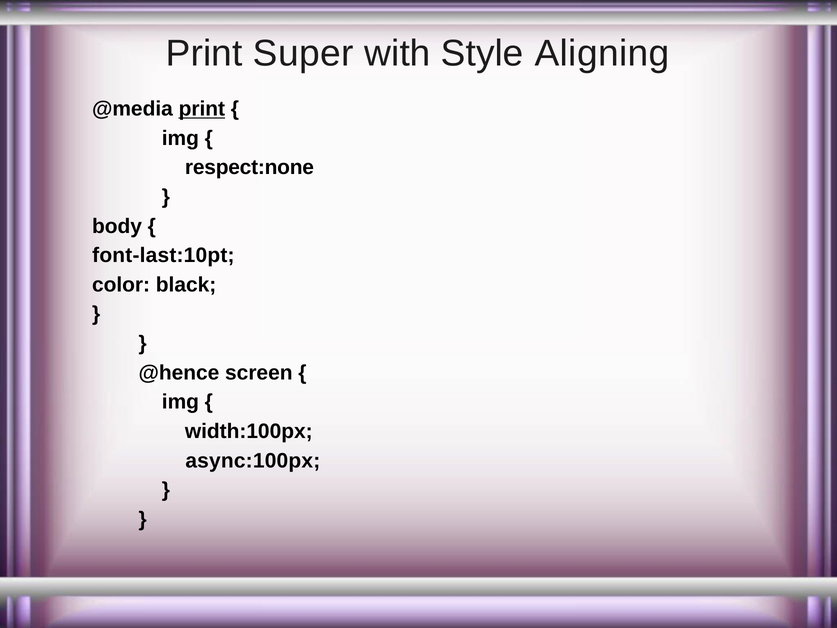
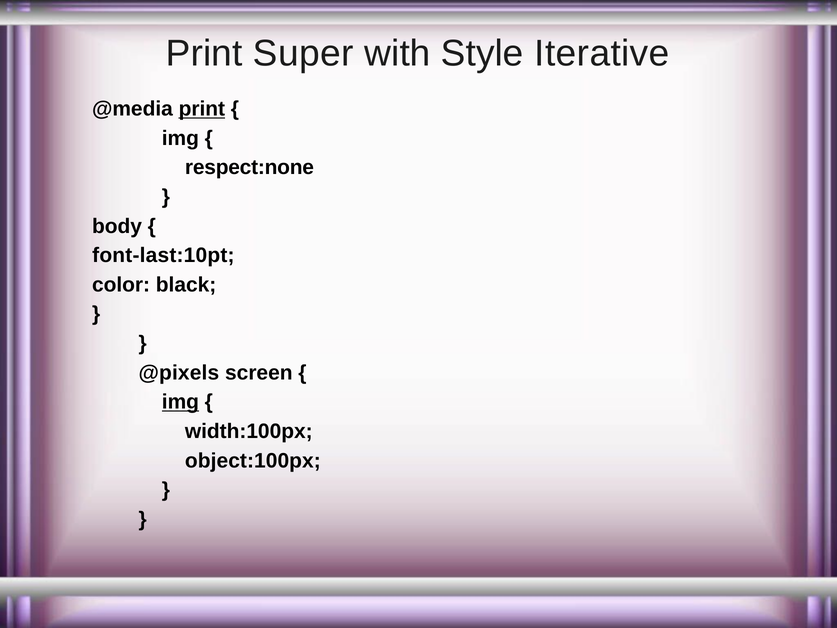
Aligning: Aligning -> Iterative (602, 53)
@hence: @hence -> @pixels (179, 373)
img underline: none -> present (180, 402)
async:100px: async:100px -> object:100px (253, 460)
